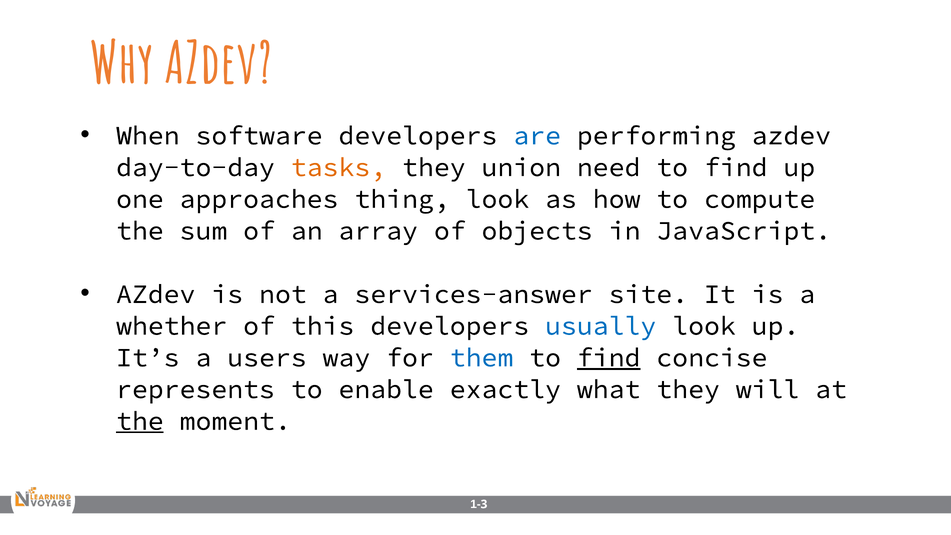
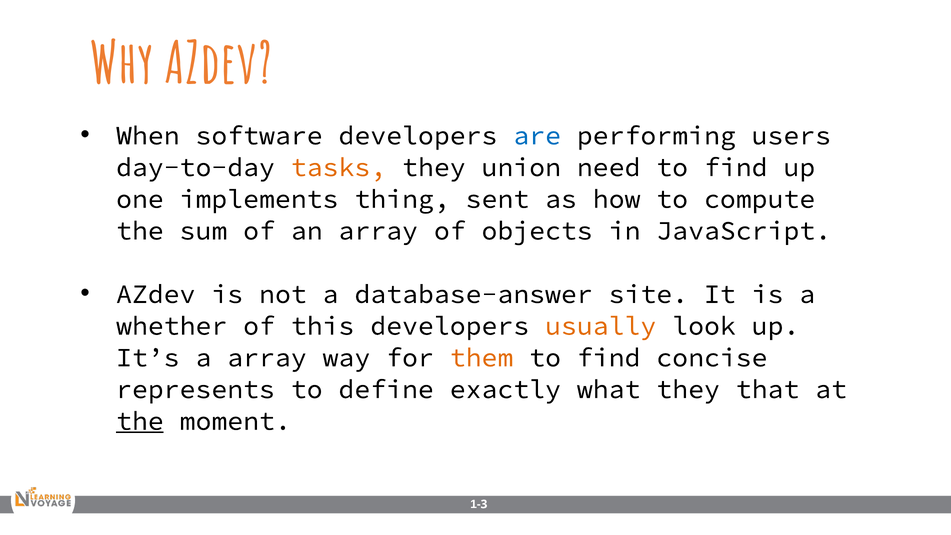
performing azdev: azdev -> users (791, 136)
approaches: approaches -> implements (259, 199)
thing look: look -> sent (497, 199)
services-answer: services-answer -> database-answer (474, 294)
usually colour: blue -> orange (601, 326)
a users: users -> array (267, 358)
them colour: blue -> orange (482, 358)
find underline: present -> none (609, 358)
enable: enable -> define (386, 389)
will: will -> that (768, 389)
